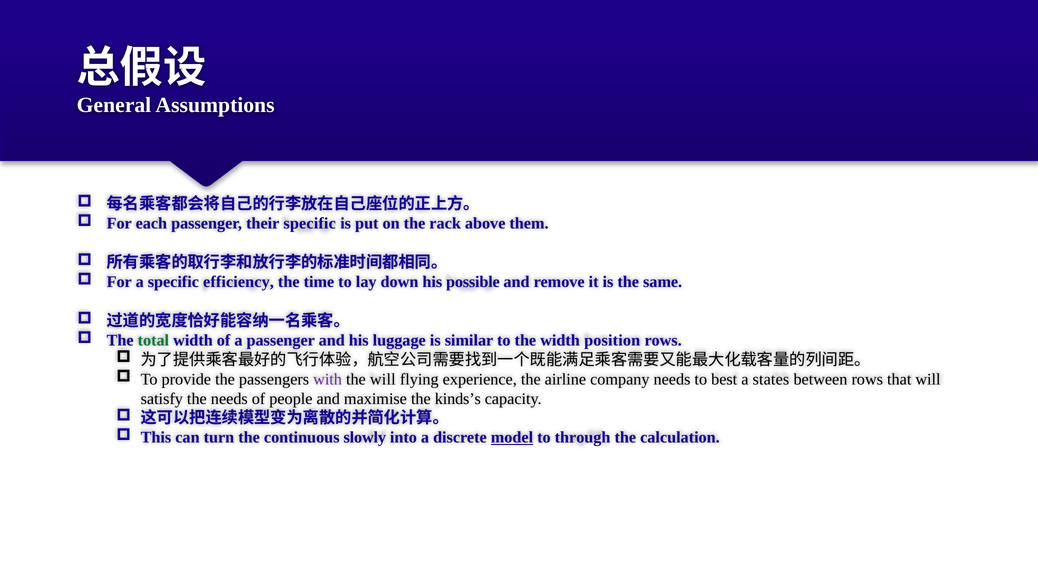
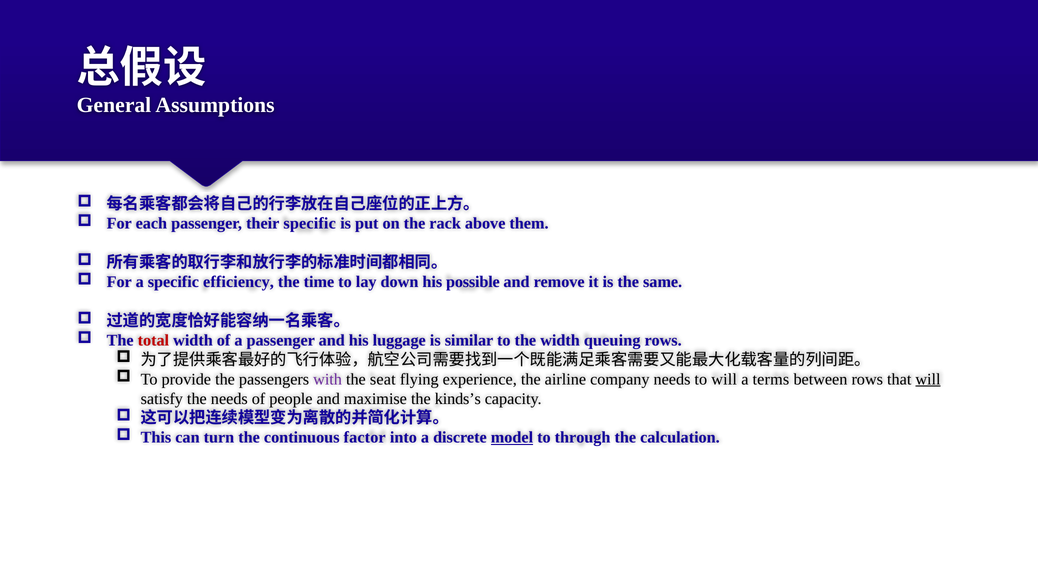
total colour: green -> red (153, 340)
position: position -> queuing (612, 340)
the will: will -> seat (383, 379)
to best: best -> will (724, 379)
states: states -> terms (771, 379)
will underline: none -> present (928, 379)
slowly: slowly -> factor (365, 438)
